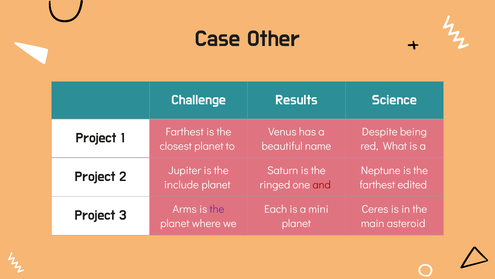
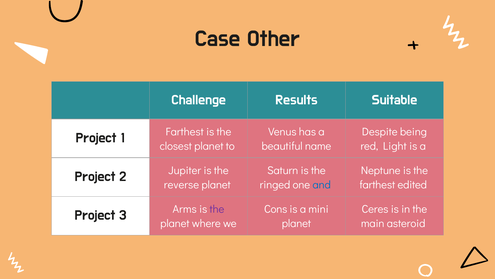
Science: Science -> Suitable (394, 100)
What: What -> Light (395, 146)
include: include -> reverse (181, 185)
and colour: red -> blue (322, 185)
Each: Each -> Cons (276, 209)
